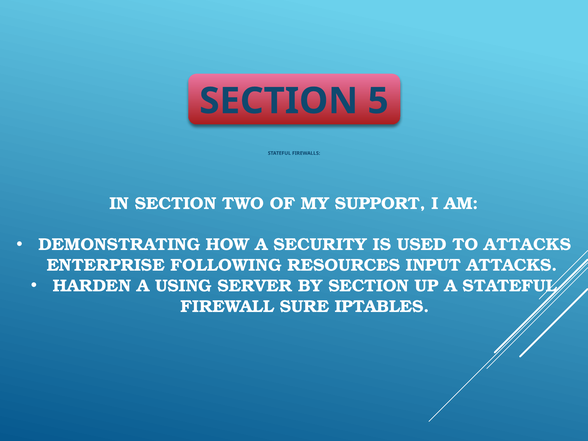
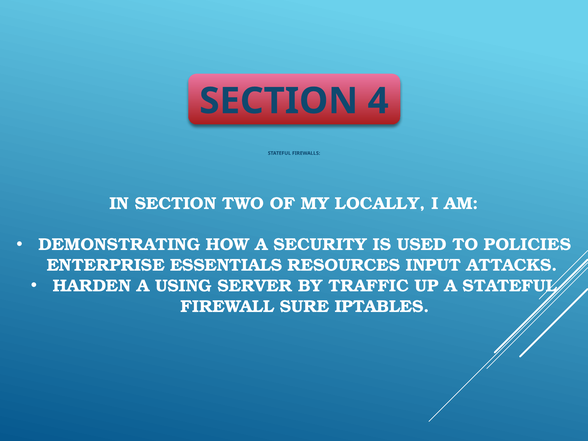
5: 5 -> 4 (378, 101)
SUPPORT: SUPPORT -> LOCALLY (380, 203)
TO ATTACKS: ATTACKS -> POLICIES (528, 245)
FOLLOWING: FOLLOWING -> ESSENTIALS (226, 265)
BY SECTION: SECTION -> TRAFFIC (369, 286)
